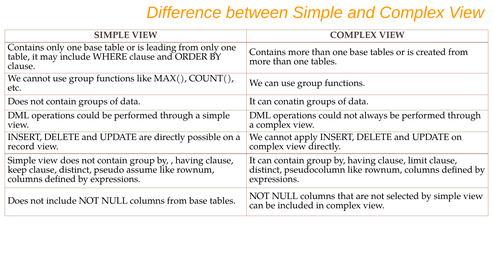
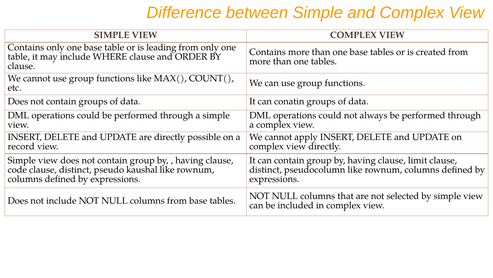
keep: keep -> code (17, 169)
assume: assume -> kaushal (142, 169)
